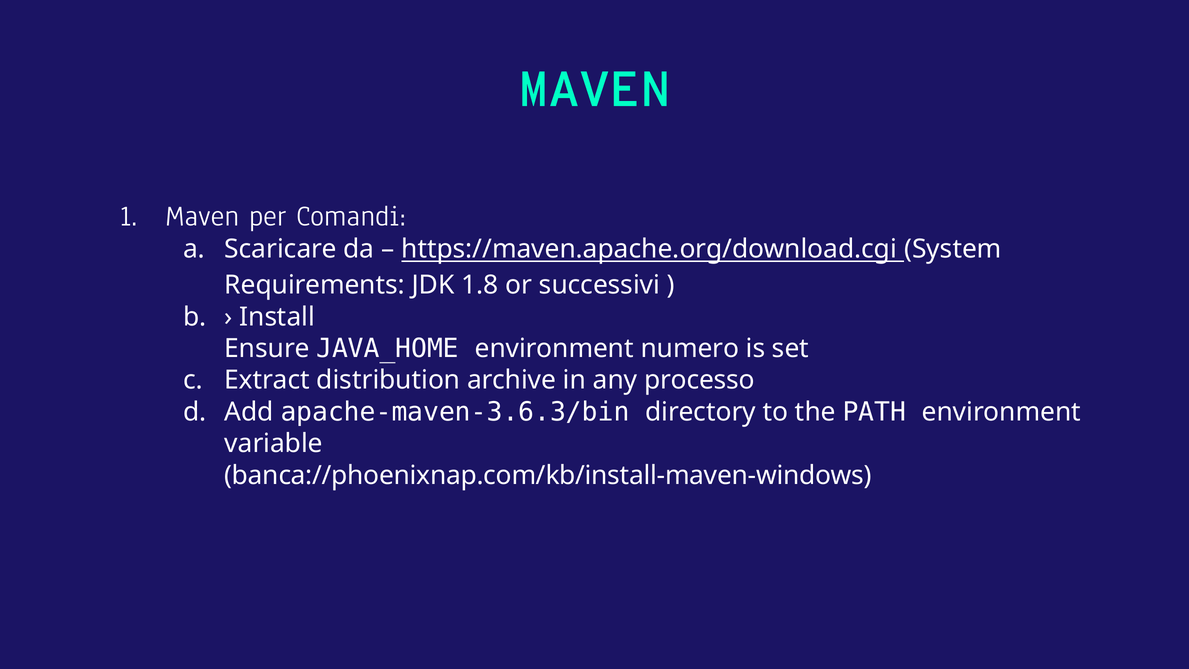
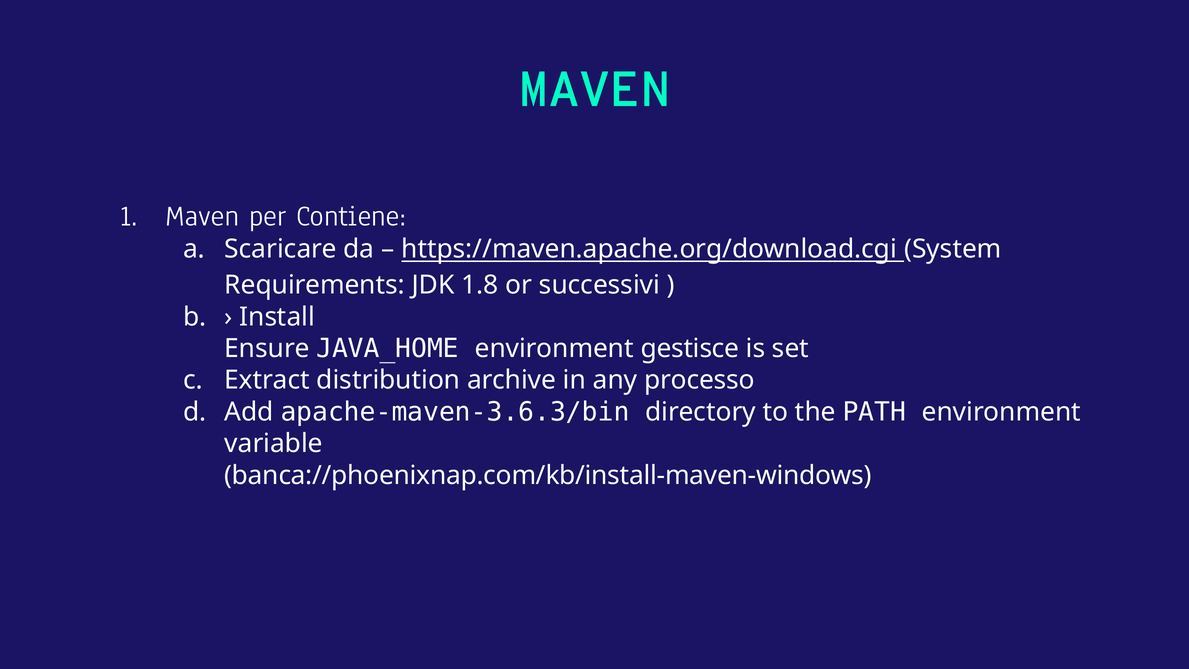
Comandi: Comandi -> Contiene (351, 216)
numero: numero -> gestisce (690, 348)
